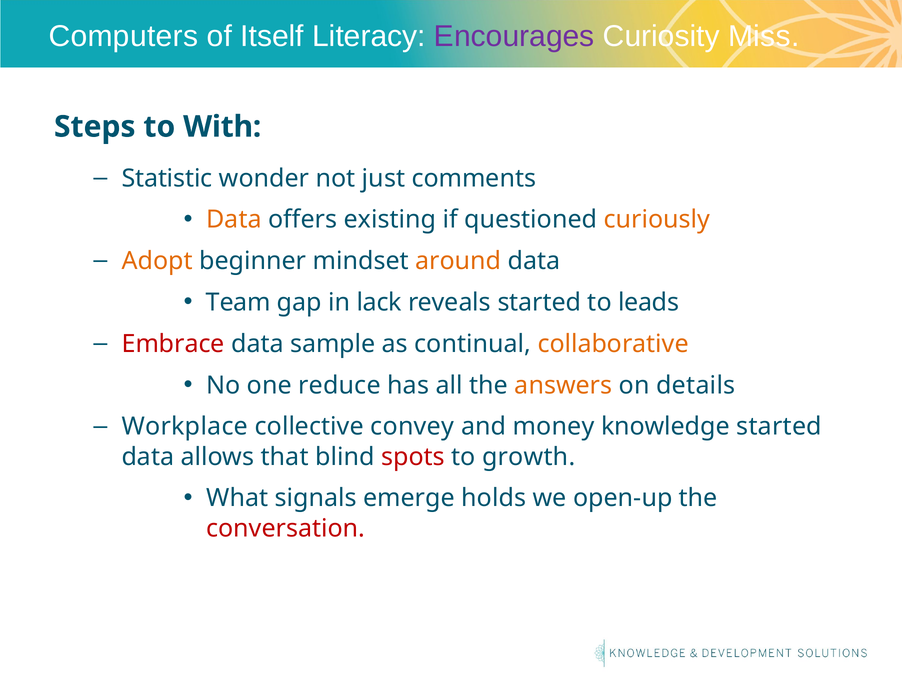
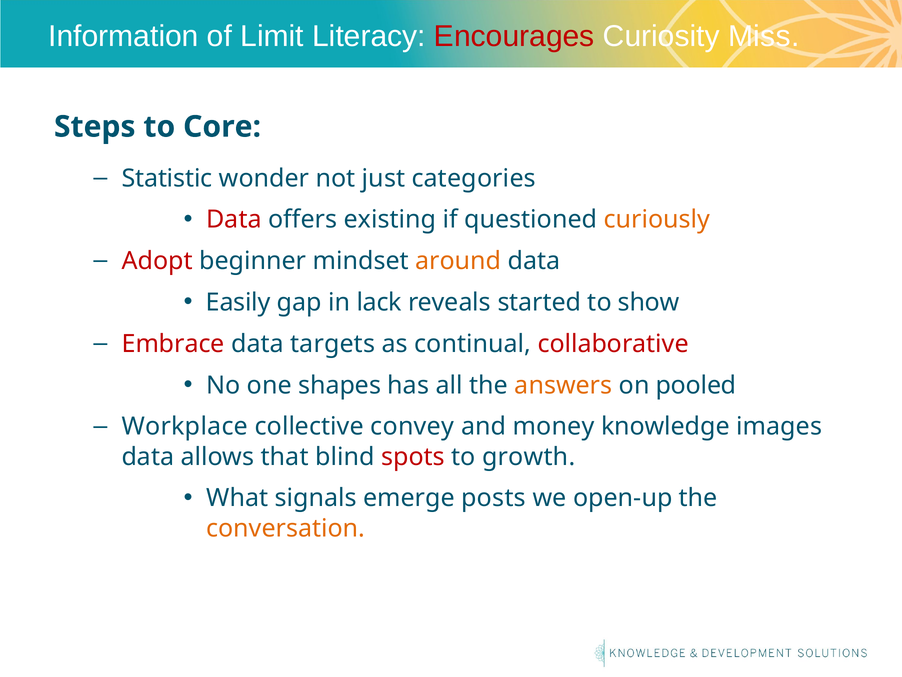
Computers: Computers -> Information (123, 36)
Itself: Itself -> Limit (272, 36)
Encourages colour: purple -> red (514, 36)
With: With -> Core (222, 127)
comments: comments -> categories (474, 178)
Data colour: orange -> red (234, 220)
Adopt colour: orange -> red (157, 261)
Team: Team -> Easily (238, 302)
leads: leads -> show (649, 302)
sample: sample -> targets (333, 344)
collaborative colour: orange -> red (613, 344)
reduce: reduce -> shapes (340, 385)
details: details -> pooled (696, 385)
knowledge started: started -> images (779, 426)
holds: holds -> posts (494, 498)
conversation colour: red -> orange (286, 528)
